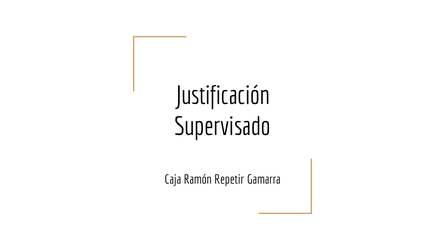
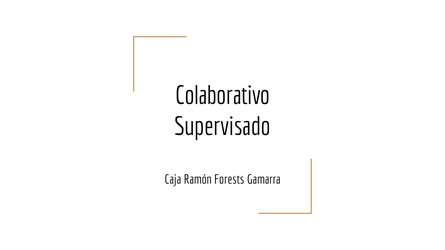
Justificación: Justificación -> Colaborativo (223, 96)
Repetir: Repetir -> Forests (229, 180)
